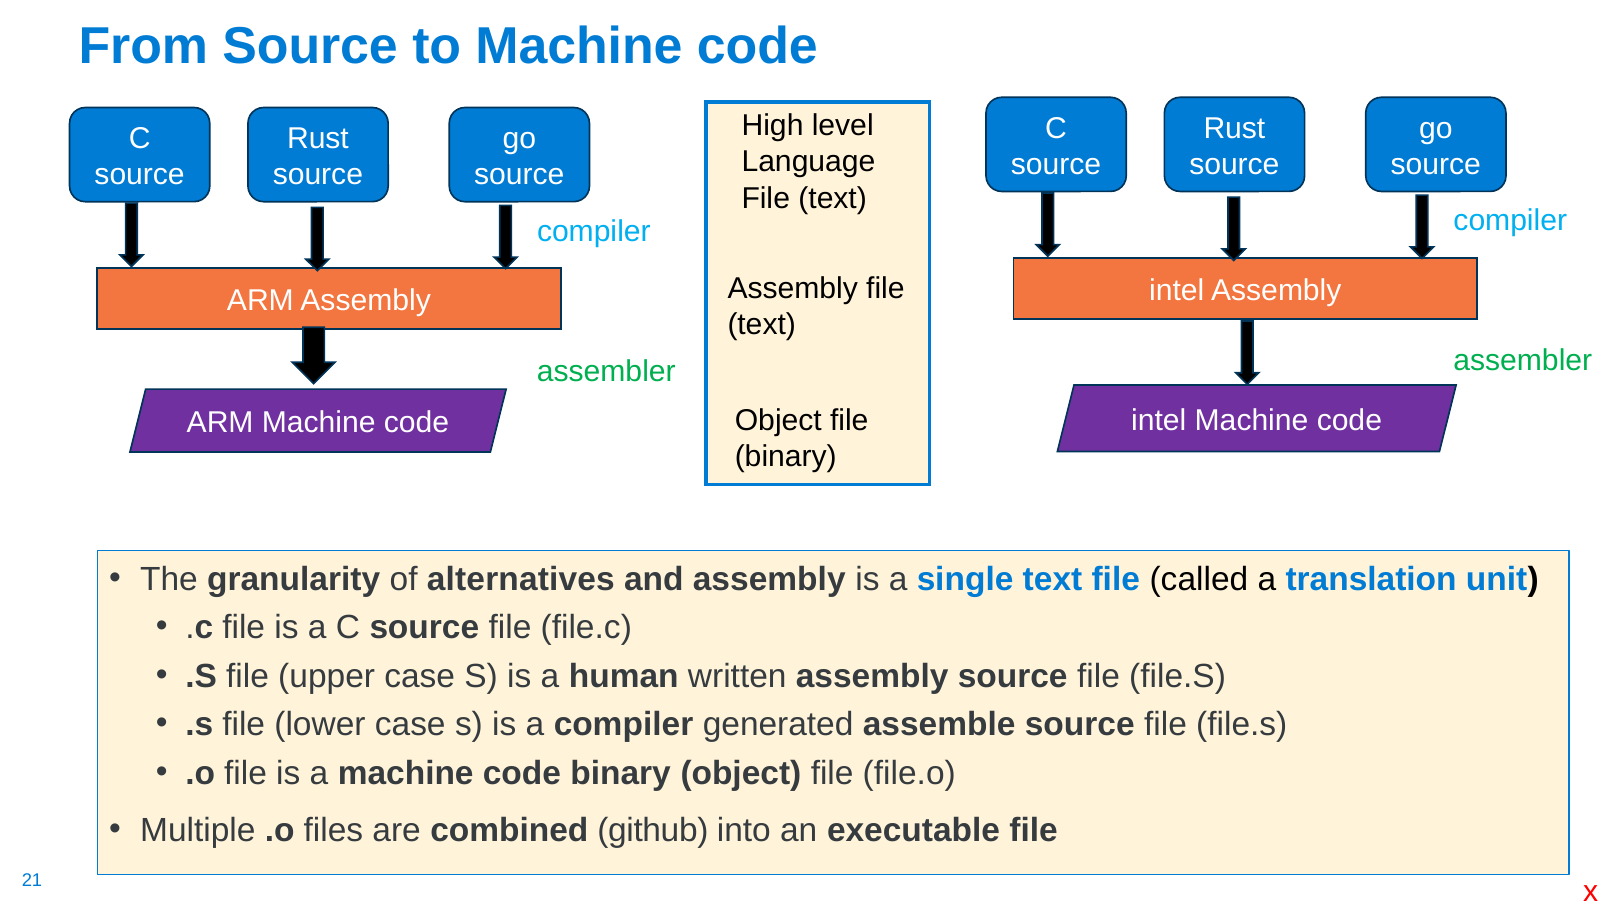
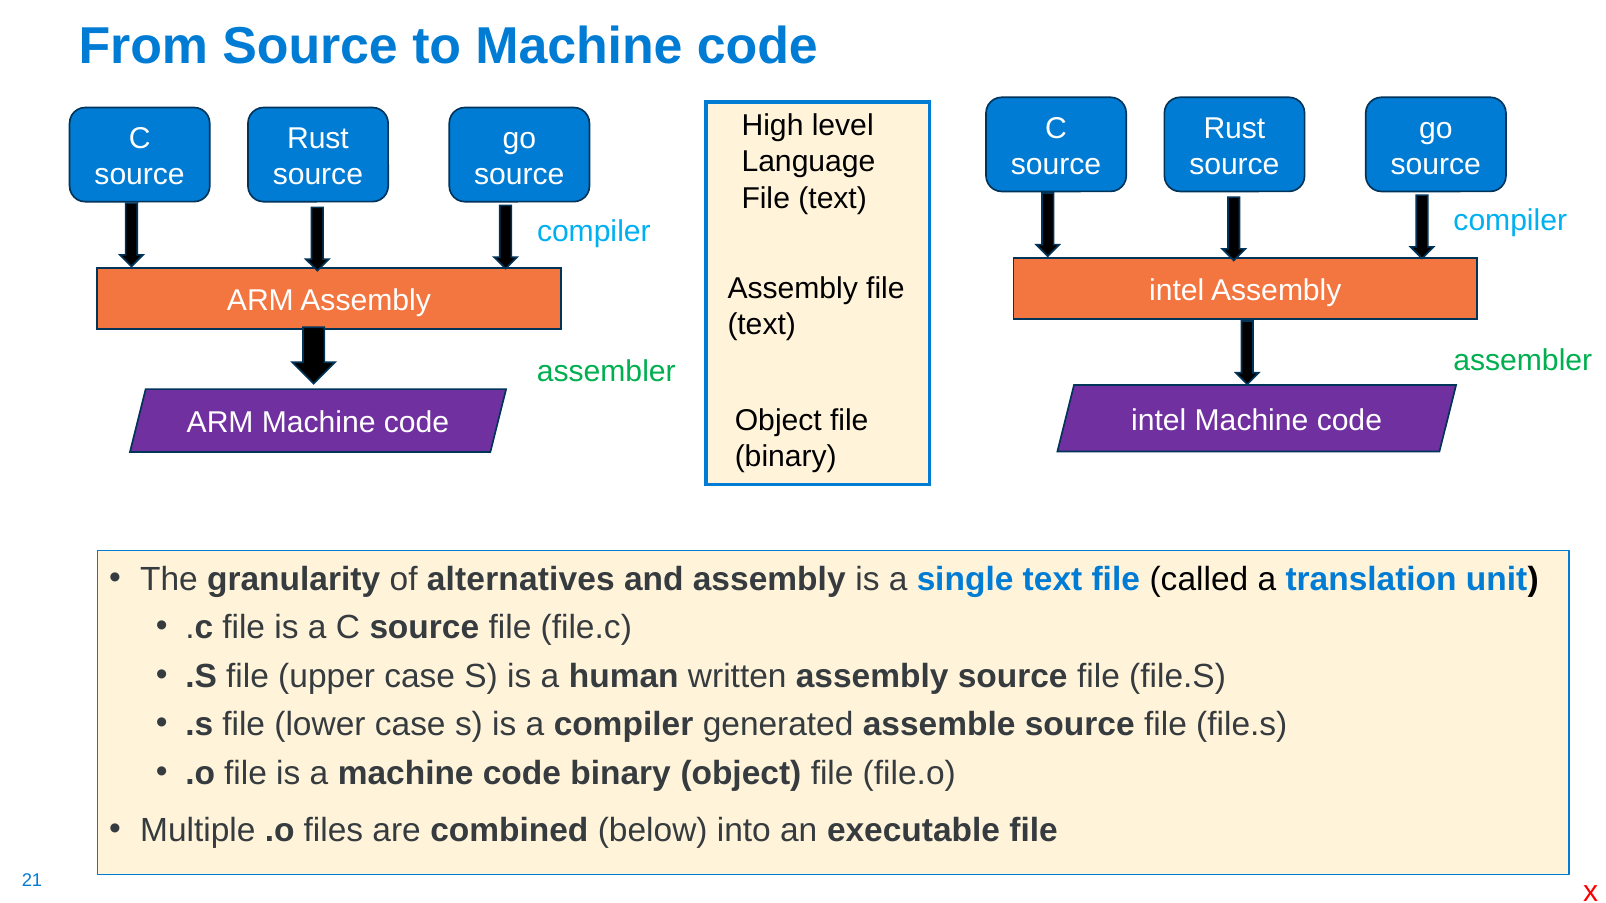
github: github -> below (653, 830)
